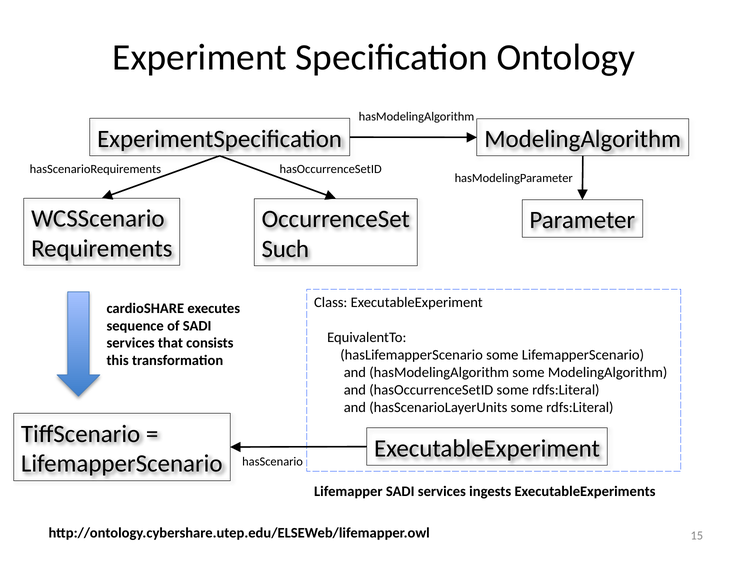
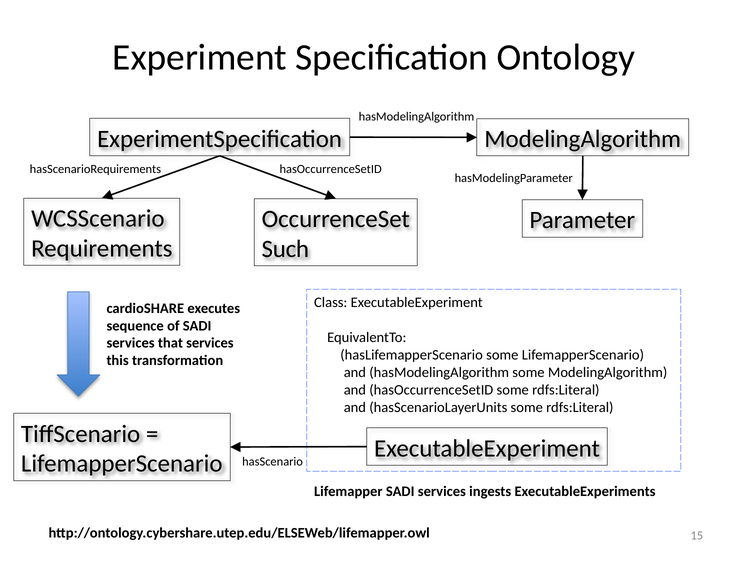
that consists: consists -> services (210, 343)
